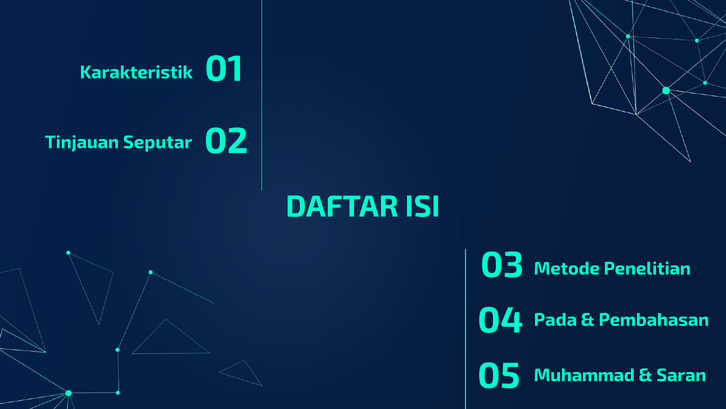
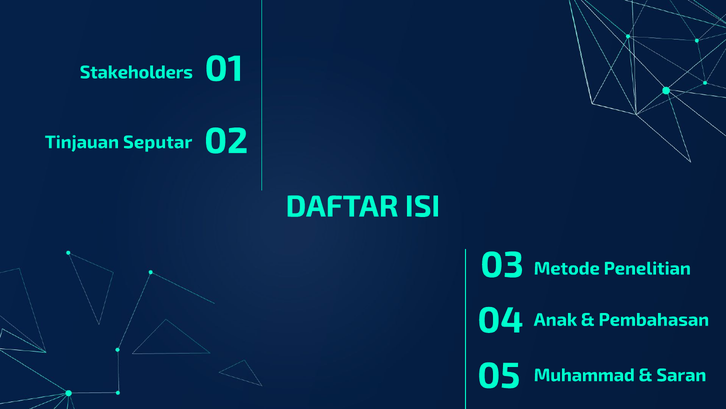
Karakteristik: Karakteristik -> Stakeholders (136, 72)
Pada: Pada -> Anak (555, 319)
